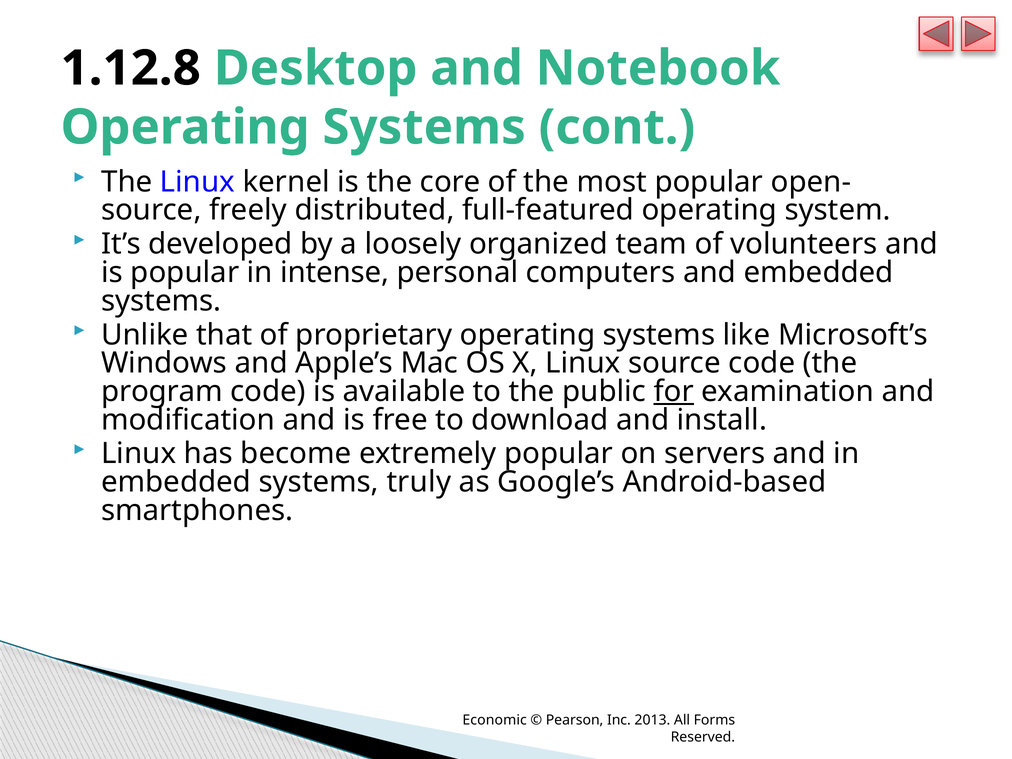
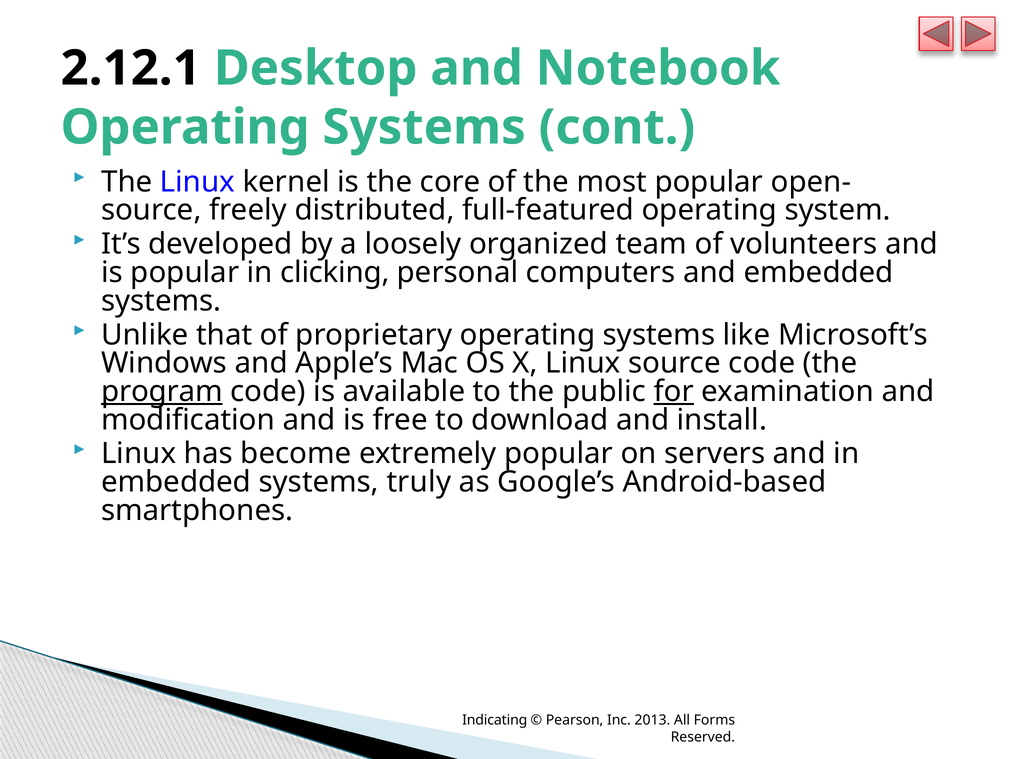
1.12.8: 1.12.8 -> 2.12.1 (131, 68)
intense: intense -> clicking (335, 273)
program underline: none -> present (162, 391)
Economic: Economic -> Indicating (495, 720)
